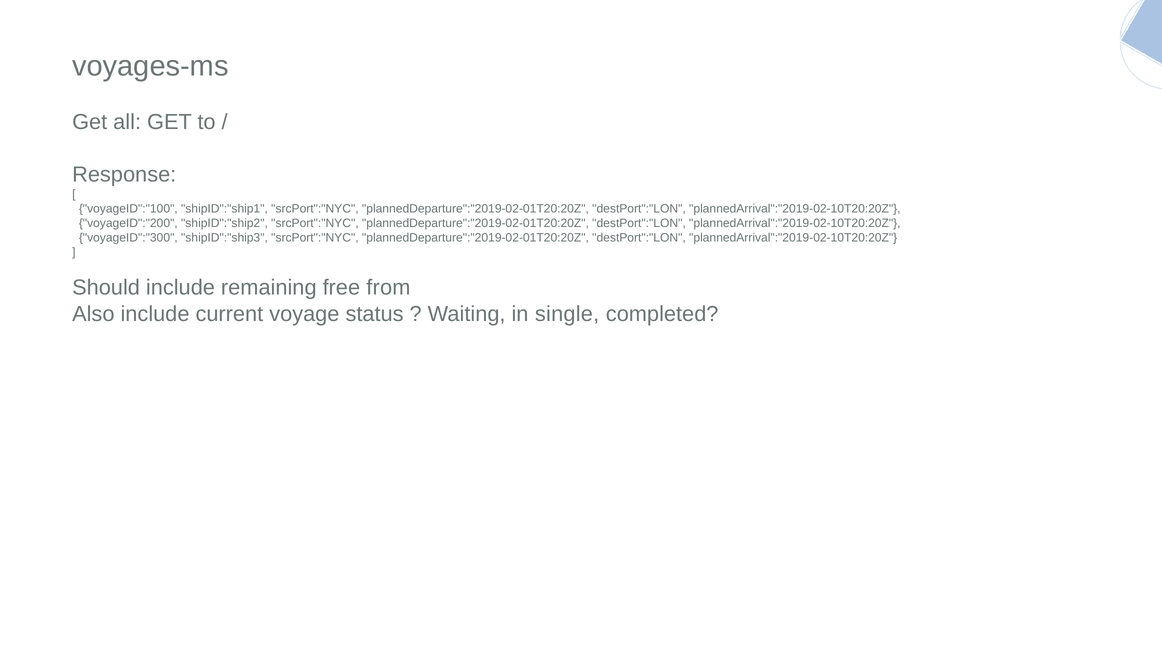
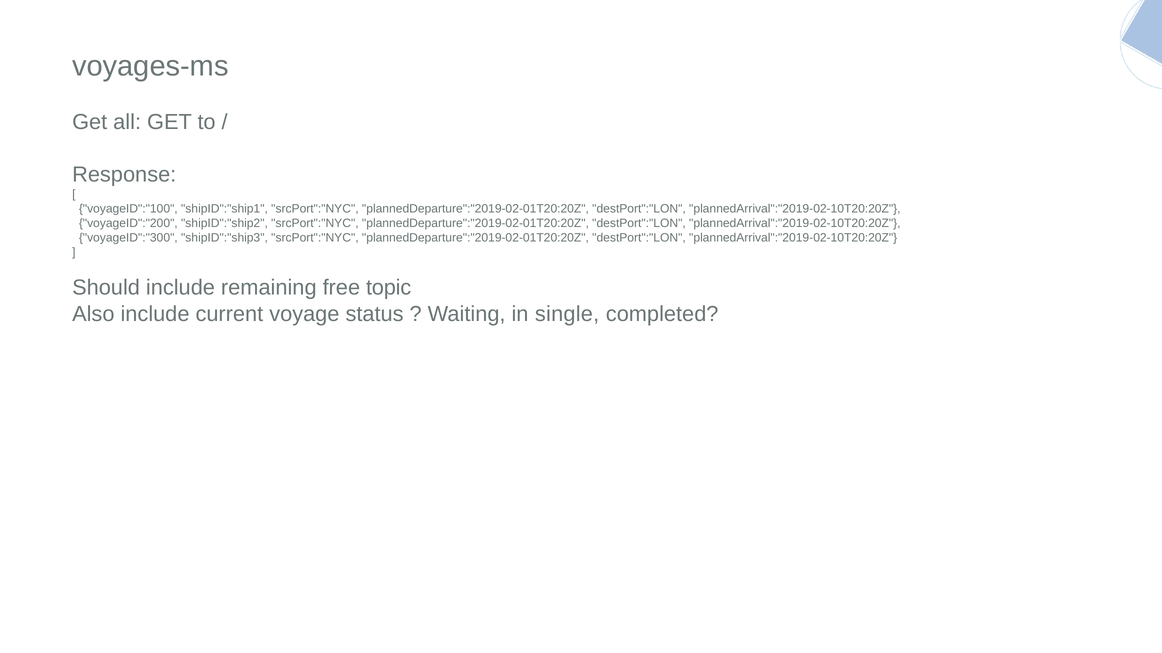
from: from -> topic (389, 288)
